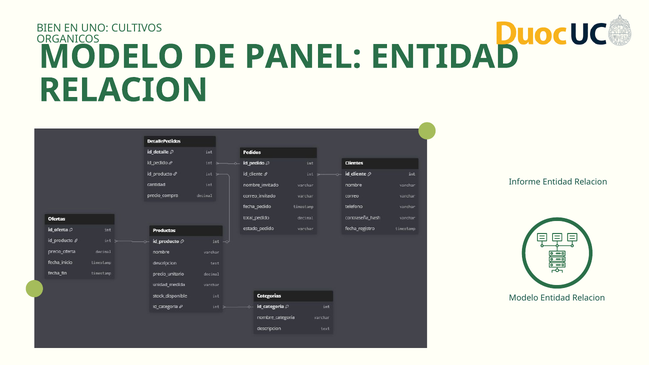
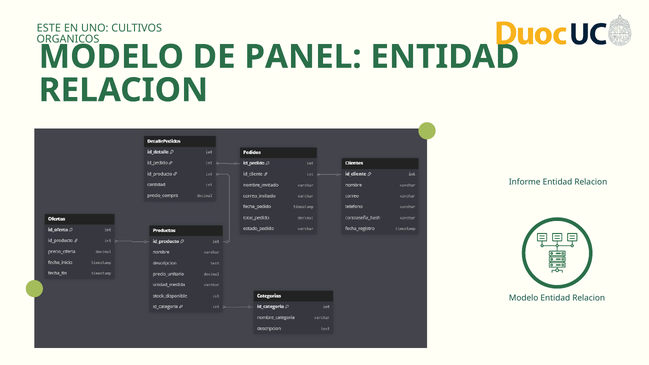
BIEN: BIEN -> ESTE (49, 28)
